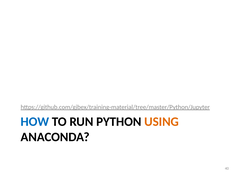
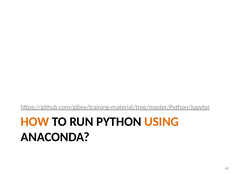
HOW colour: blue -> orange (35, 122)
